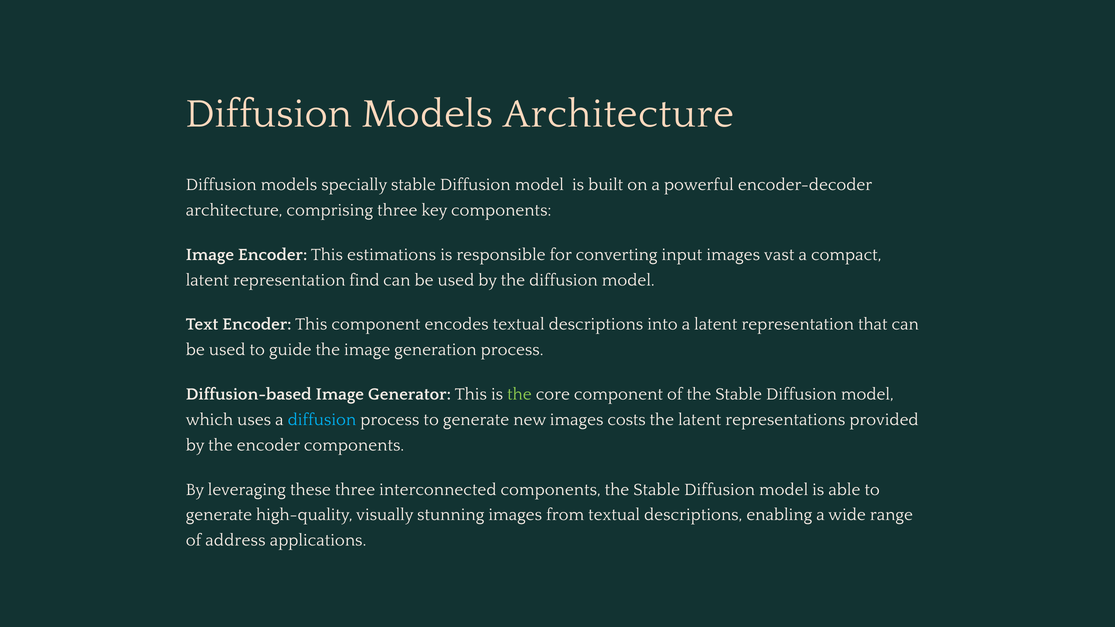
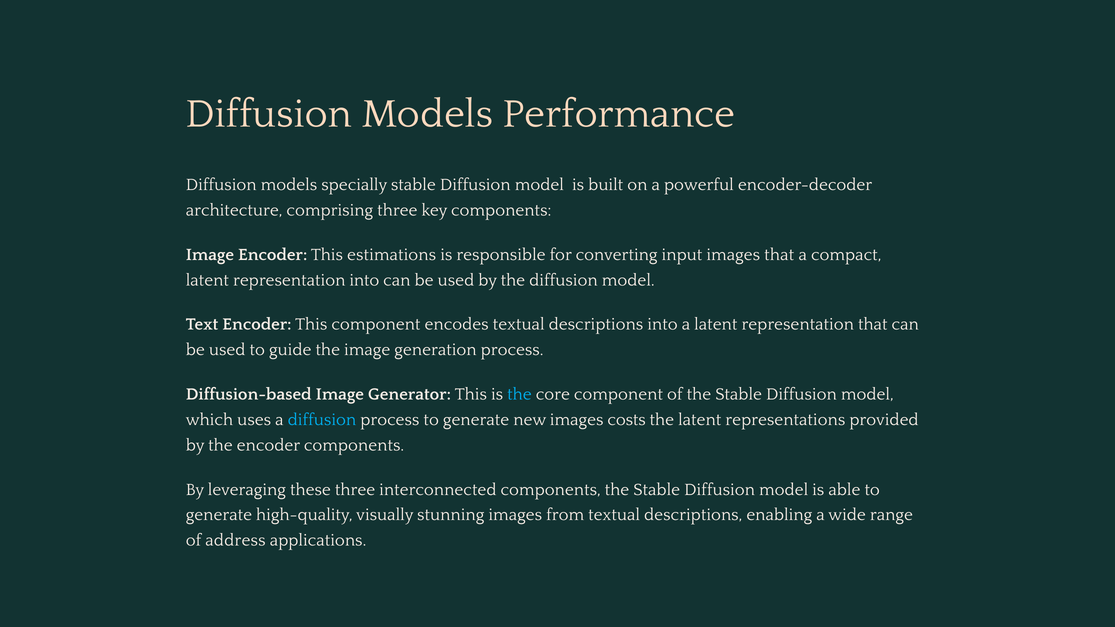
Models Architecture: Architecture -> Performance (619, 113)
images vast: vast -> that (779, 255)
representation find: find -> into (364, 280)
the colour: light green -> light blue (519, 394)
